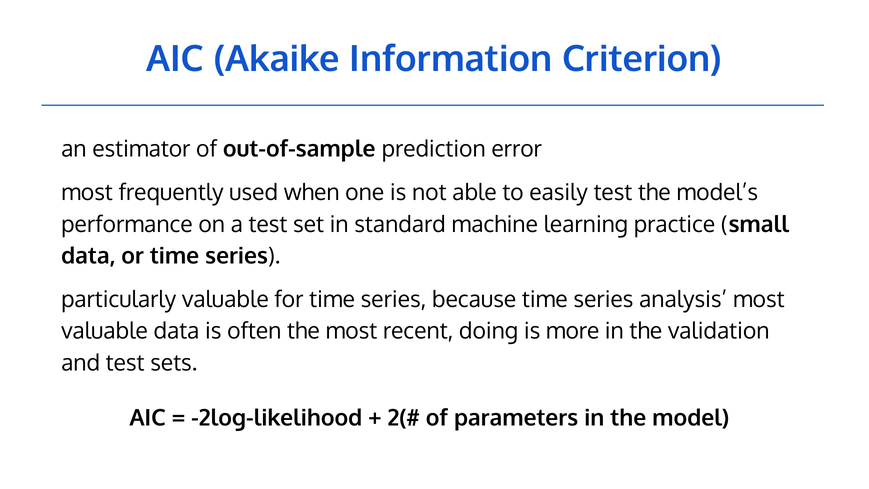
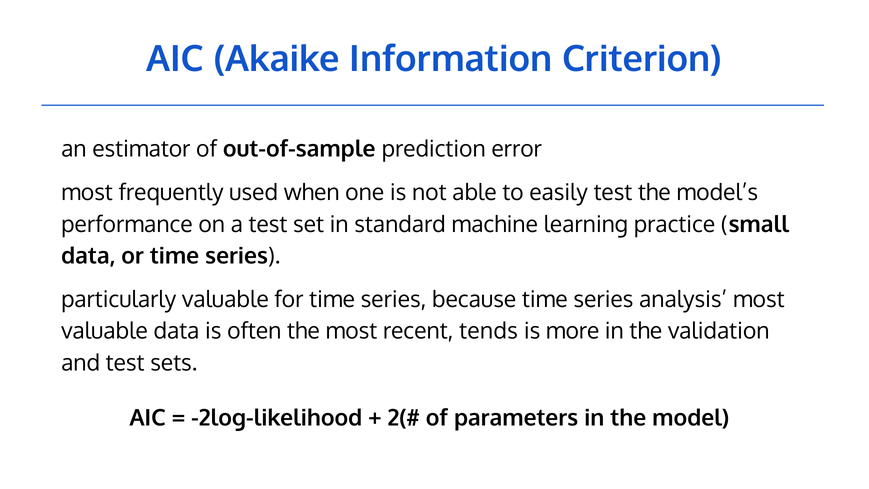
doing: doing -> tends (489, 331)
